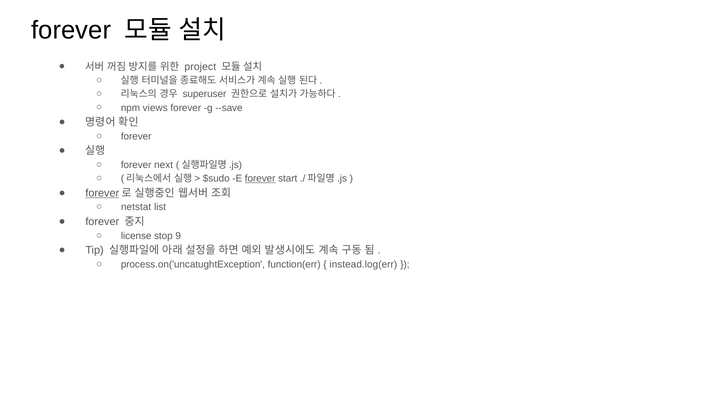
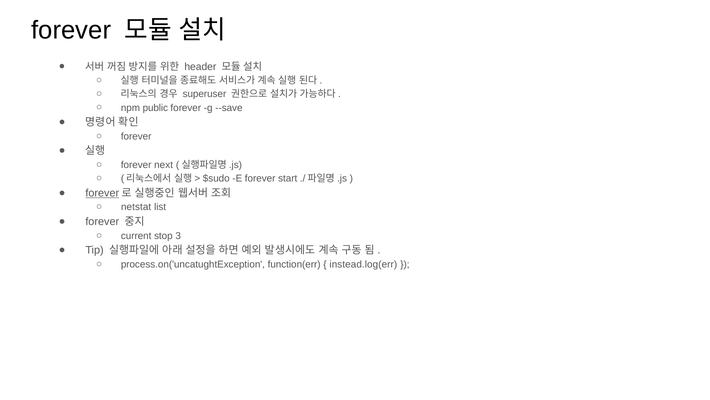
project: project -> header (200, 67)
views: views -> public (155, 108)
forever underline: present -> none (260, 178)
license: license -> current (136, 235)
9: 9 -> 3 (178, 235)
